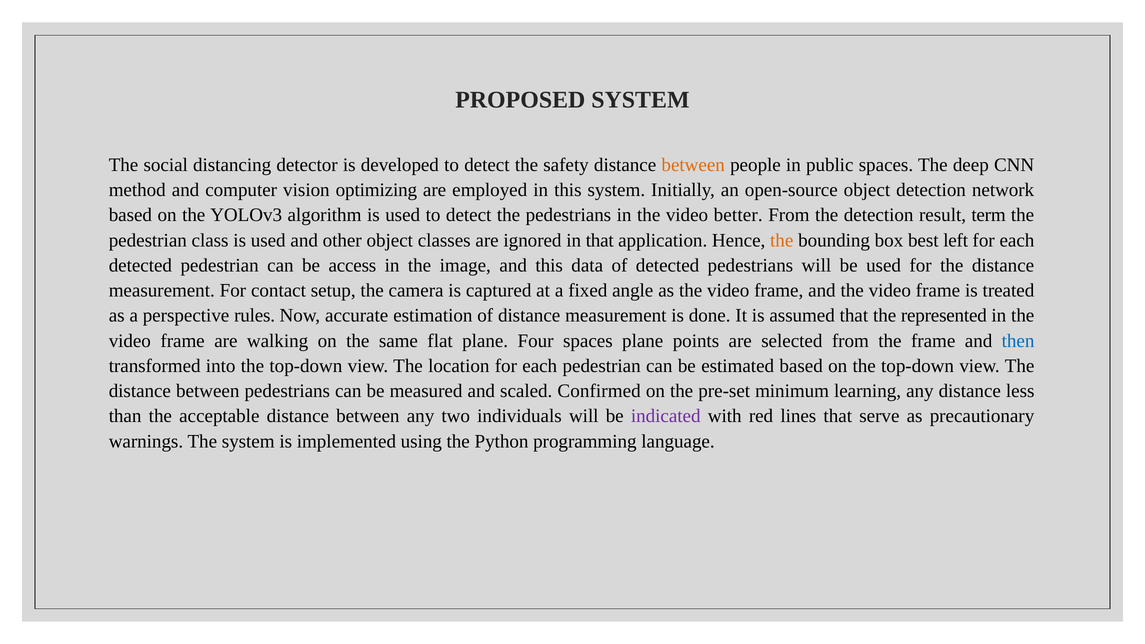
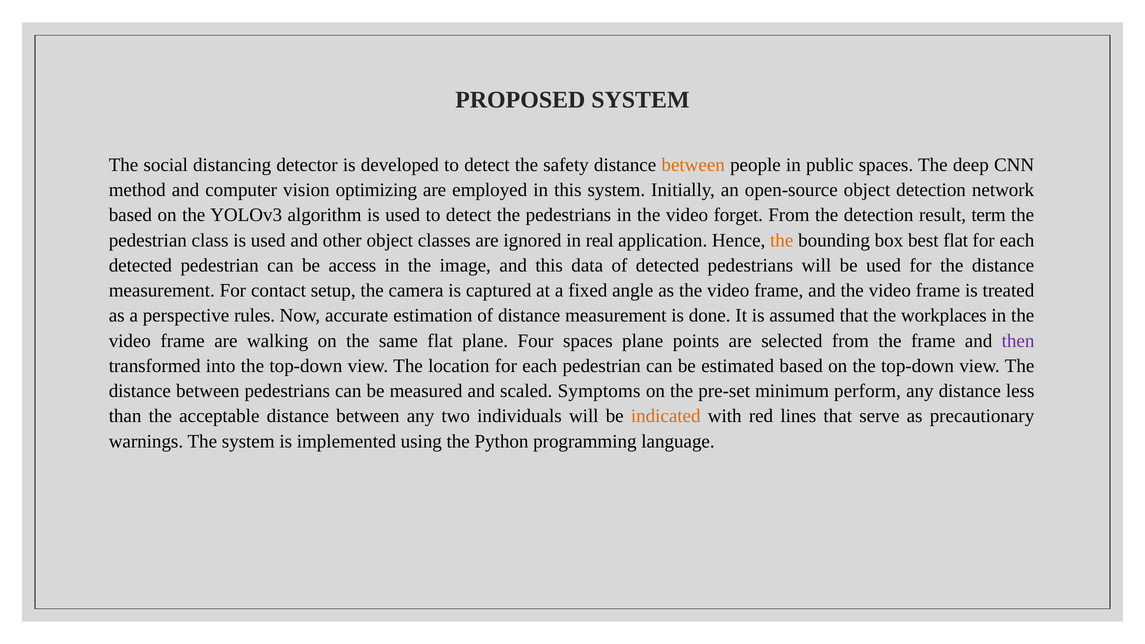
better: better -> forget (738, 215)
in that: that -> real (600, 240)
best left: left -> flat (956, 240)
represented: represented -> workplaces (944, 316)
then colour: blue -> purple (1018, 341)
Confirmed: Confirmed -> Symptoms (599, 391)
learning: learning -> perform (867, 391)
indicated colour: purple -> orange (666, 416)
